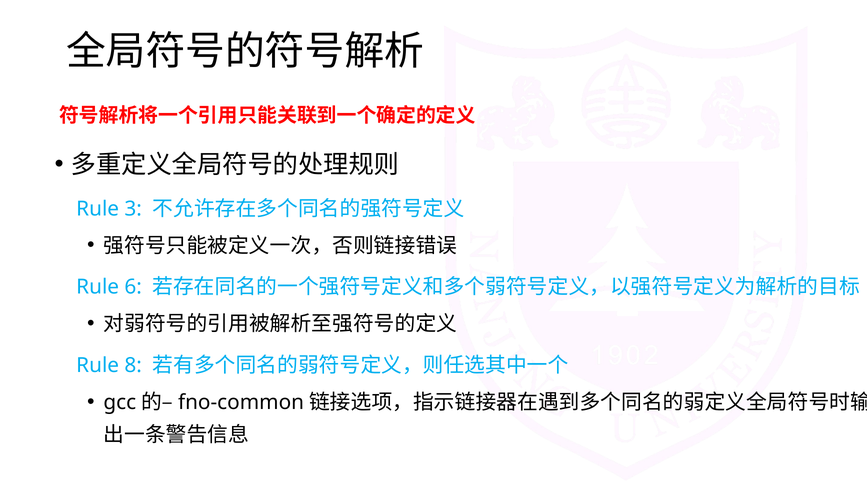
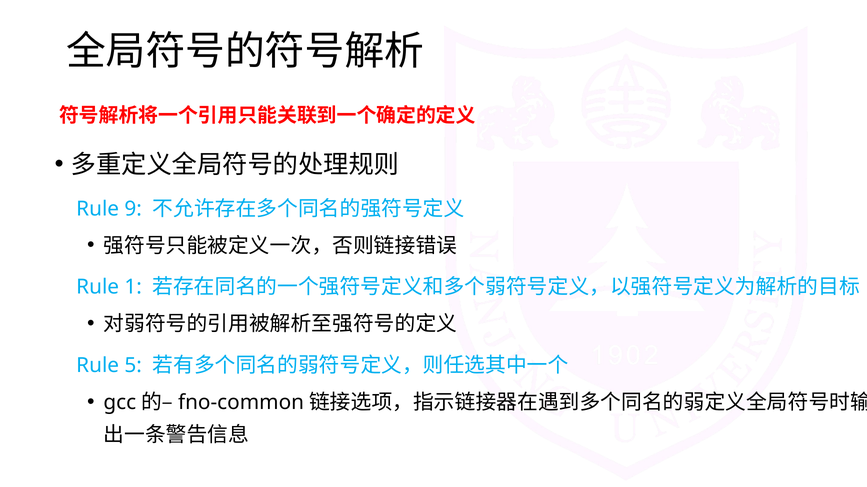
3: 3 -> 9 (133, 209)
6: 6 -> 1 (133, 288)
8: 8 -> 5 (133, 366)
